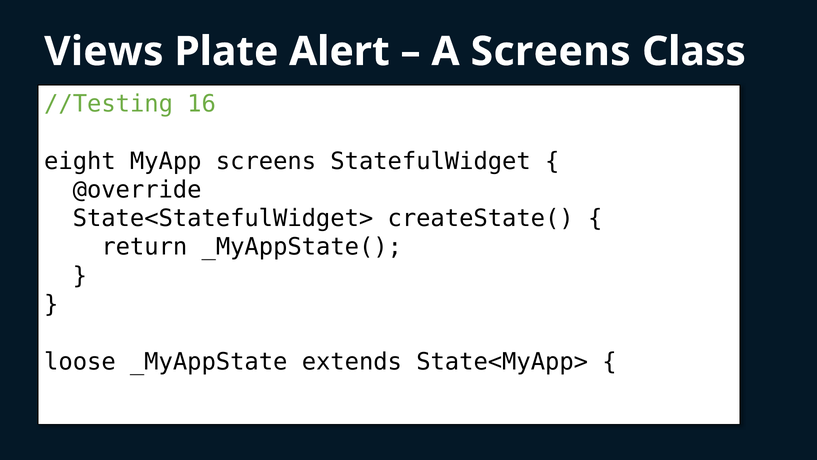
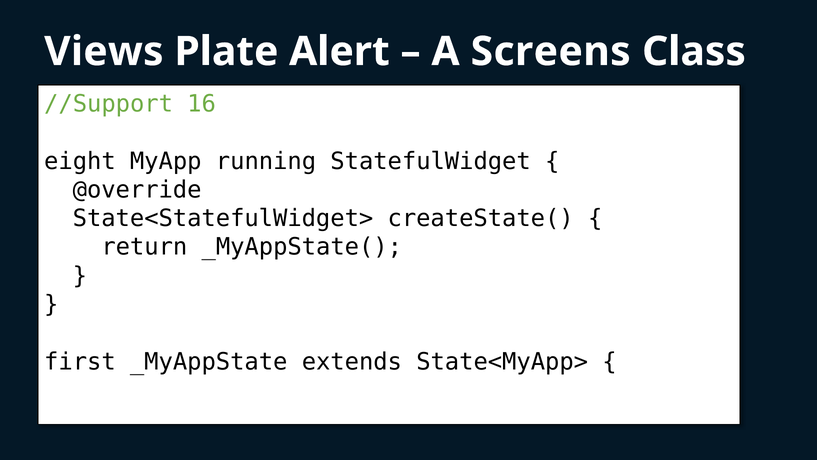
//Testing: //Testing -> //Support (109, 104)
MyApp screens: screens -> running (266, 161)
loose: loose -> first (80, 361)
